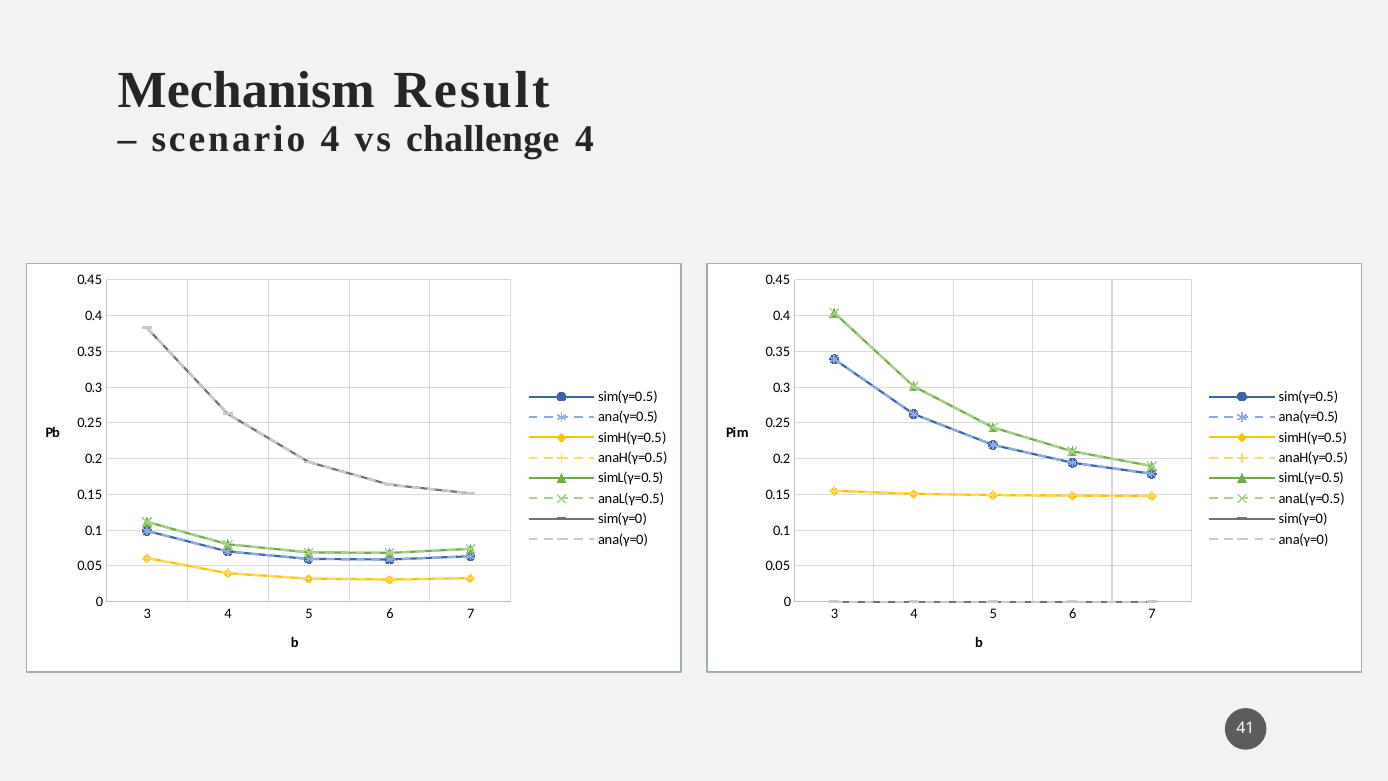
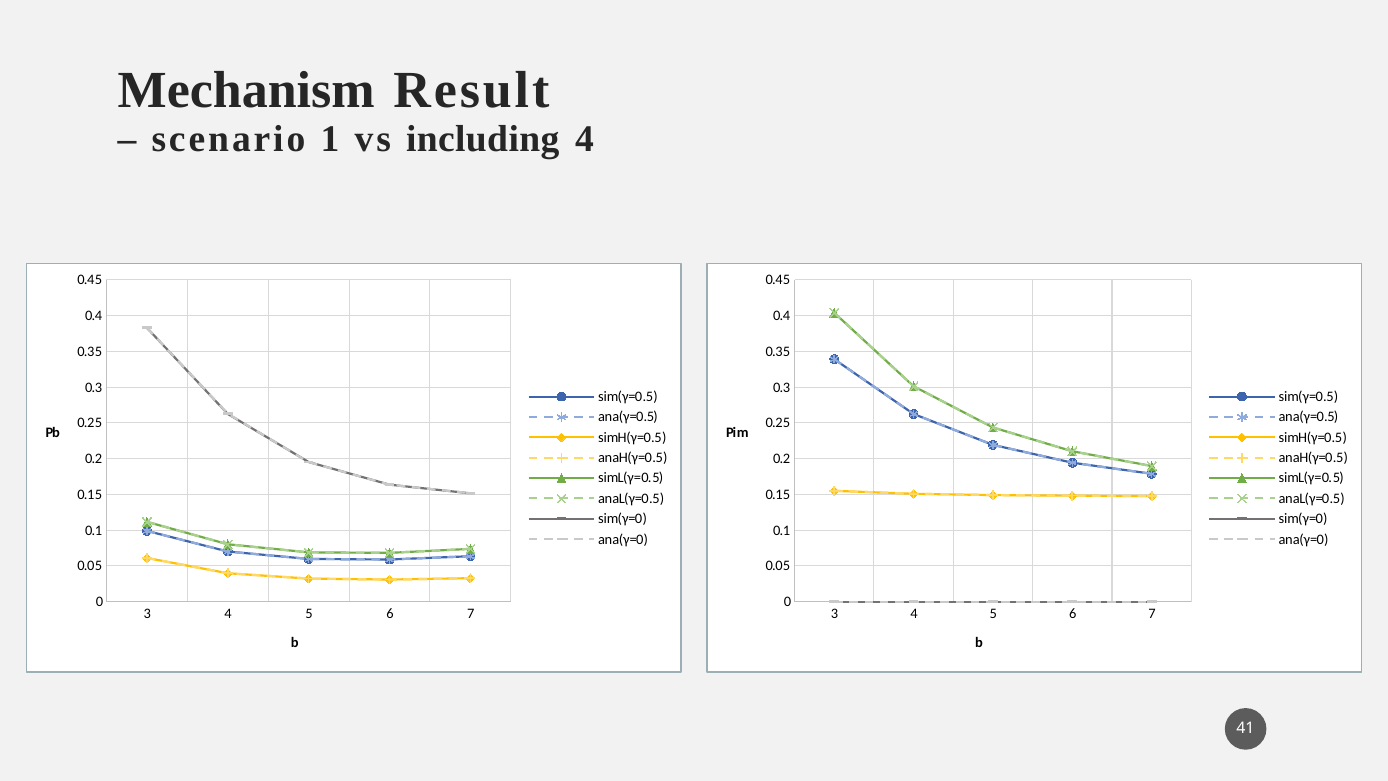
scenario 4: 4 -> 1 (330, 139)
challenge: challenge -> including (483, 139)
